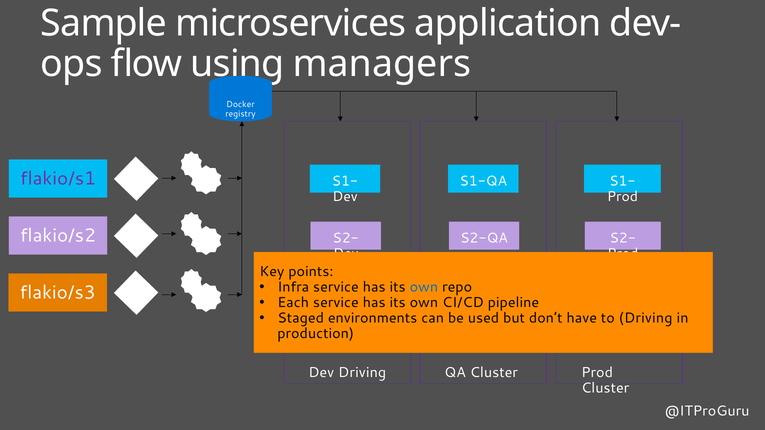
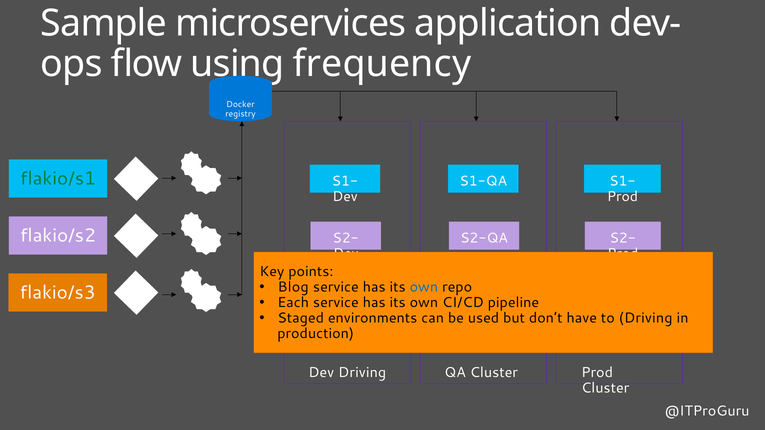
managers: managers -> frequency (382, 64)
flakio/s1 colour: purple -> green (58, 179)
Infra: Infra -> Blog (293, 287)
